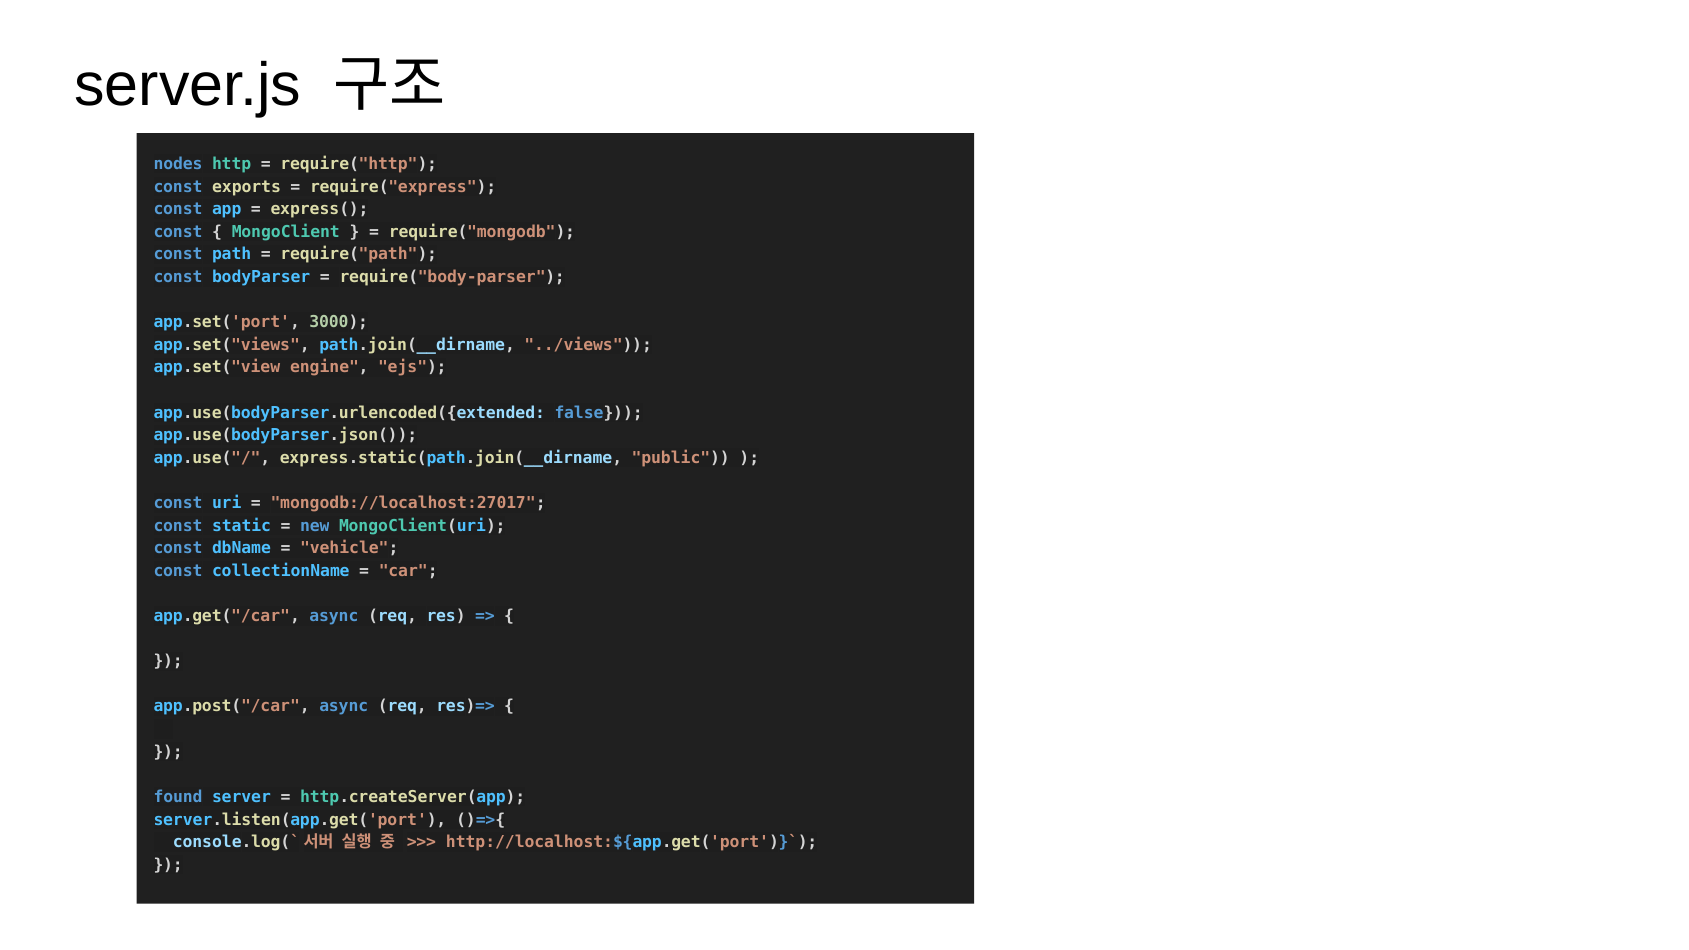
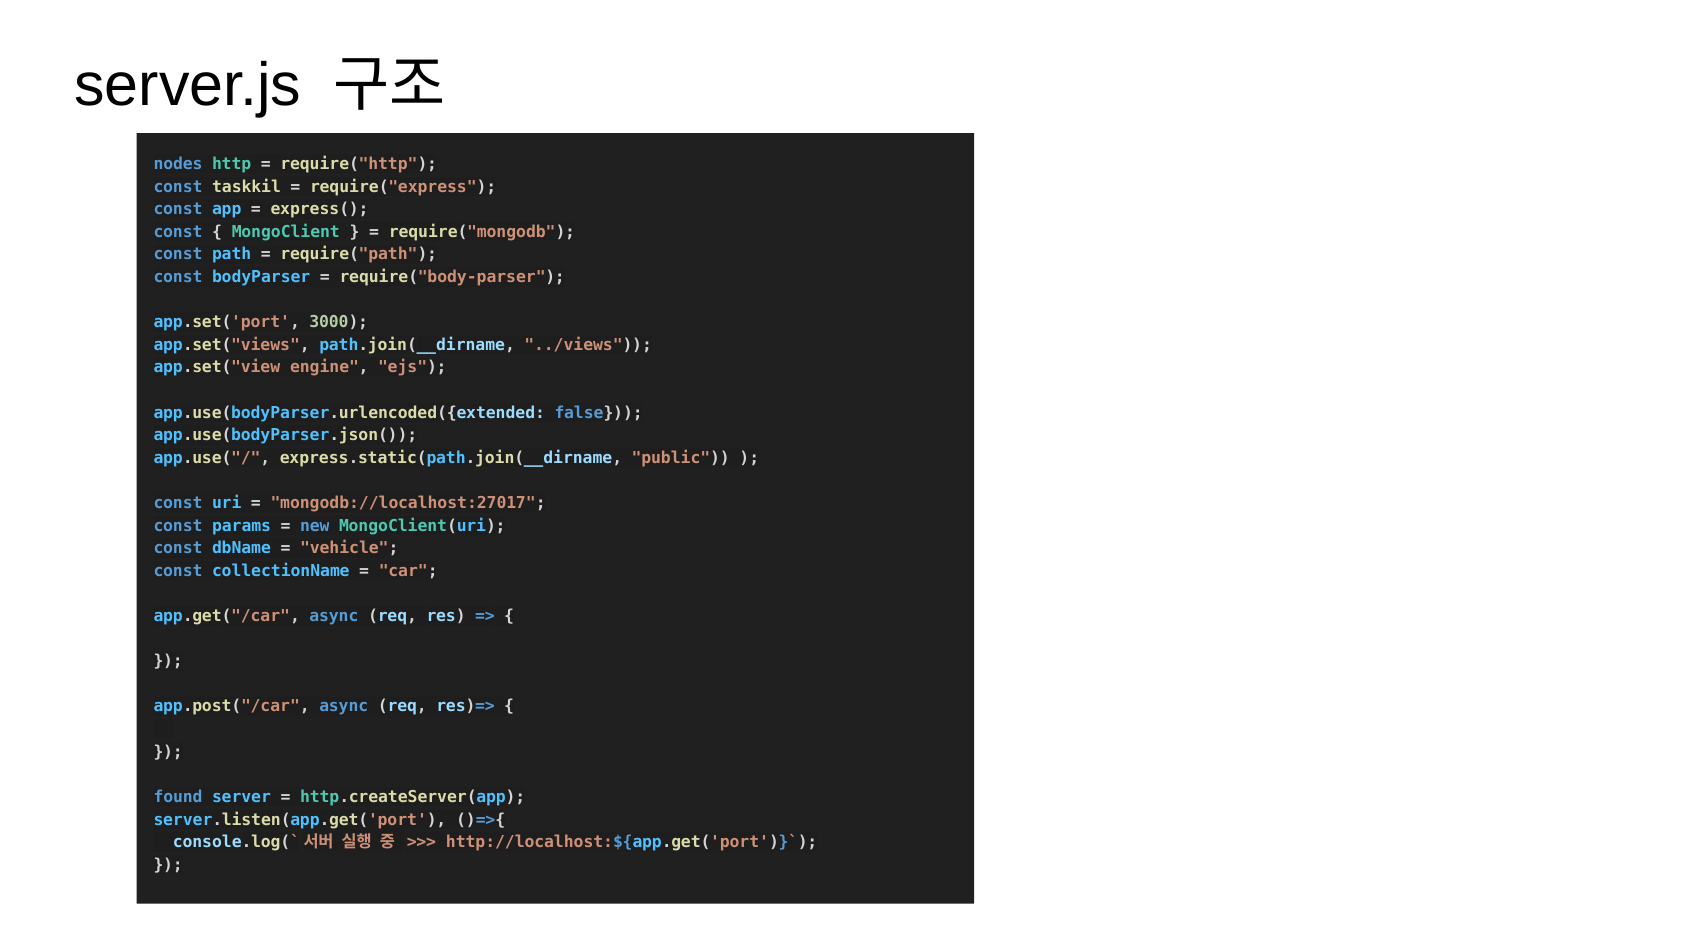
exports: exports -> taskkil (247, 187)
static: static -> params (242, 526)
